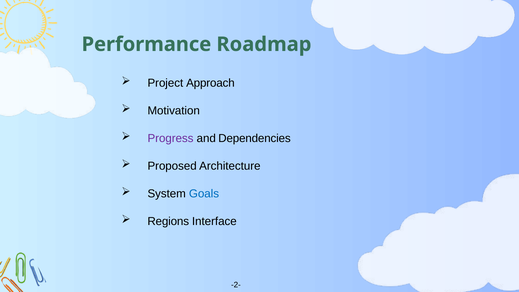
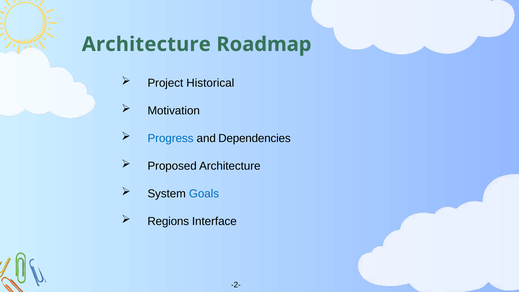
Performance: Performance -> Architecture (146, 44)
Approach: Approach -> Historical (210, 83)
Progress colour: purple -> blue (171, 138)
